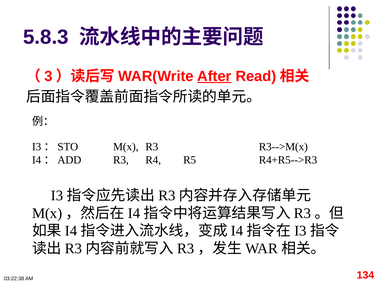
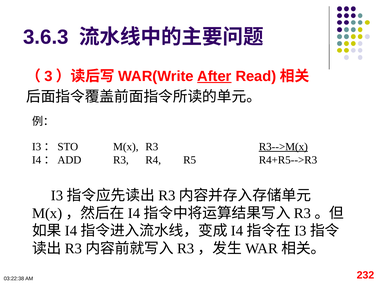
5.8.3: 5.8.3 -> 3.6.3 (46, 37)
R3-->M(x underline: none -> present (283, 146)
134: 134 -> 232 (365, 275)
